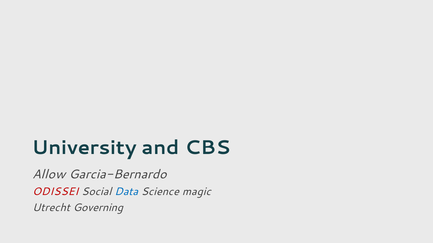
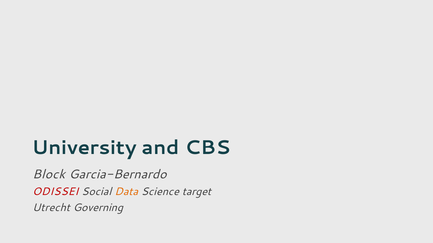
Allow: Allow -> Block (49, 175)
Data colour: blue -> orange (126, 192)
magic: magic -> target (197, 192)
